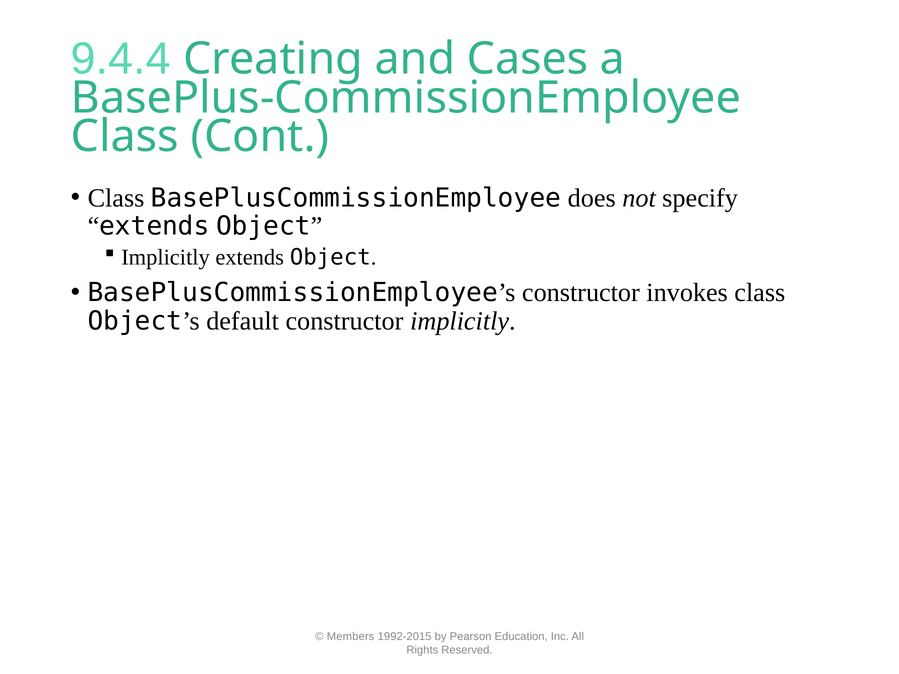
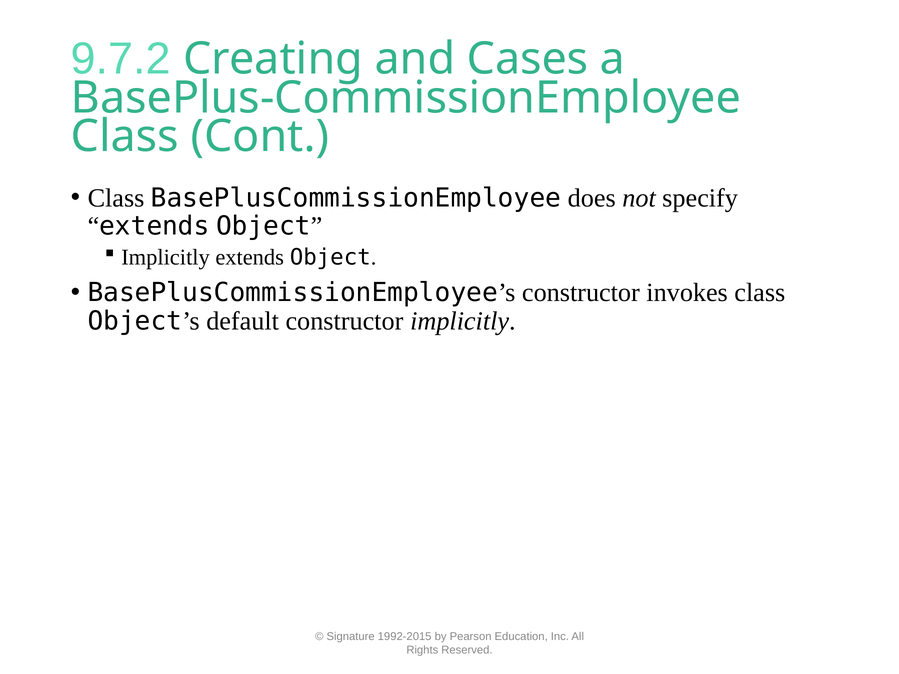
9.4.4: 9.4.4 -> 9.7.2 (121, 59)
Members: Members -> Signature (351, 637)
